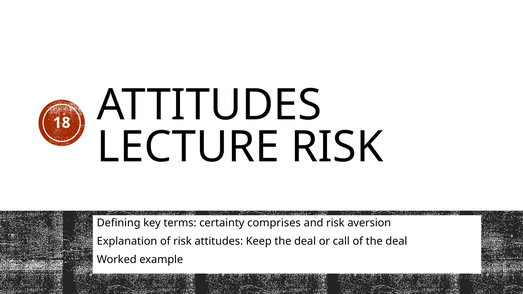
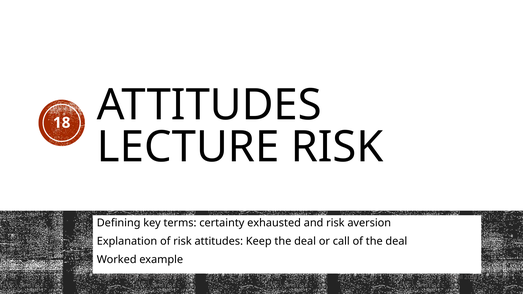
comprises: comprises -> exhausted (274, 223)
